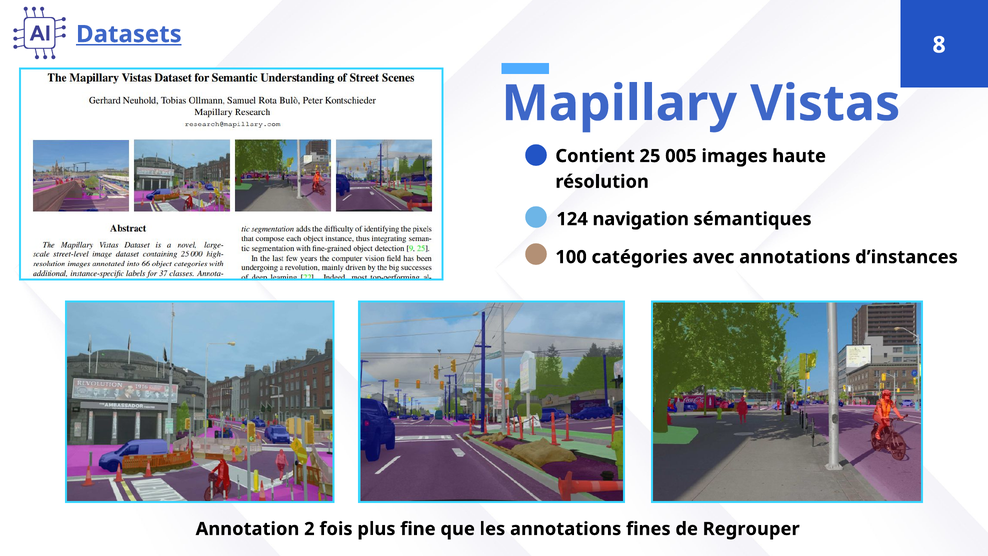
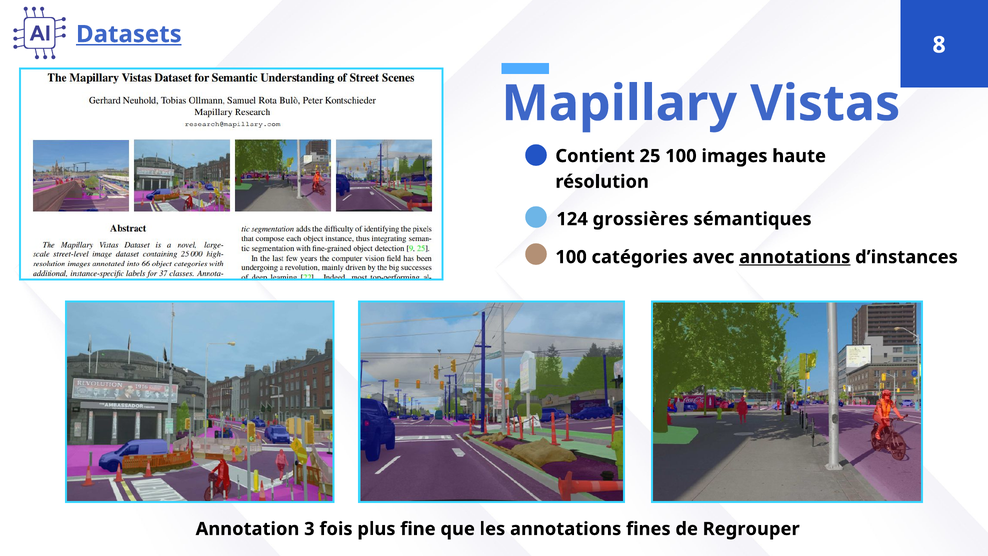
25 005: 005 -> 100 (681, 156)
navigation: navigation -> grossières (641, 219)
annotations underline: none -> present (795, 257)
2: 2 -> 3 (309, 529)
